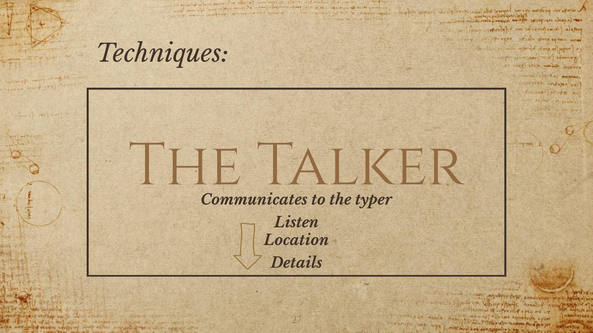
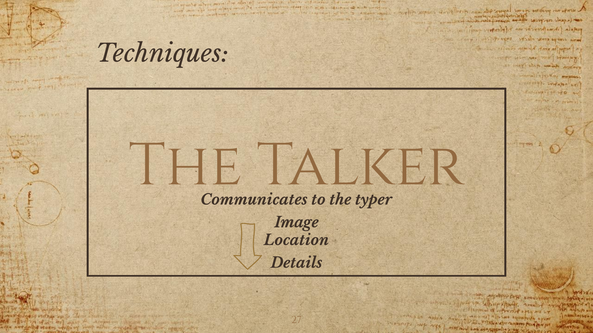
Listen: Listen -> Image (297, 223)
